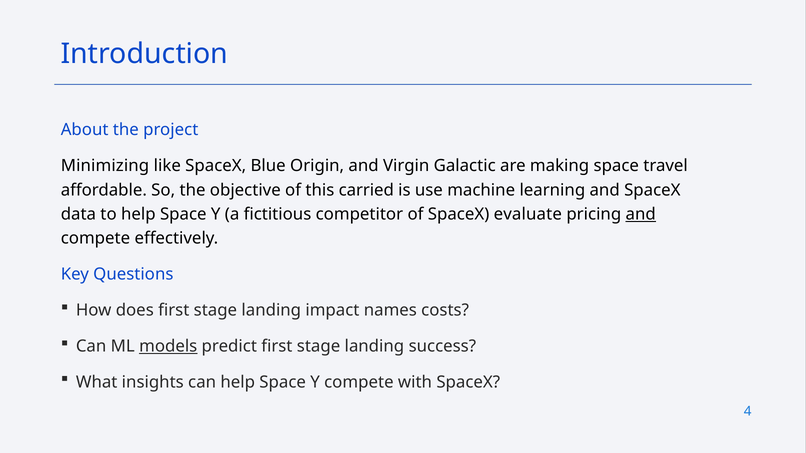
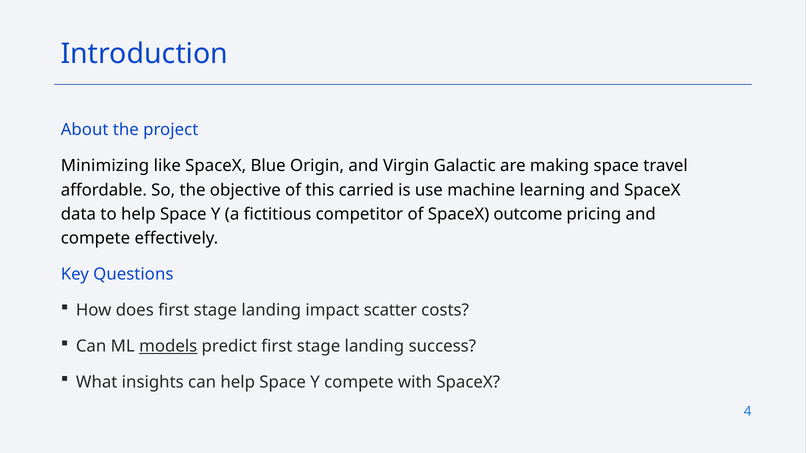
evaluate: evaluate -> outcome (528, 214)
and underline: present -> none (641, 214)
names: names -> scatter (390, 311)
